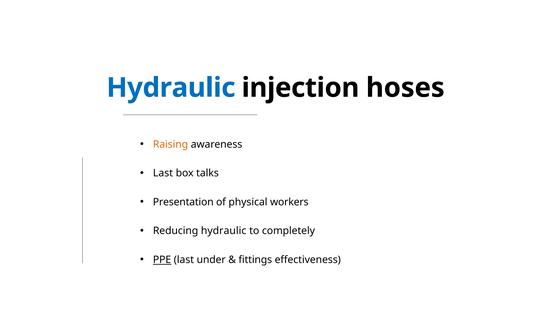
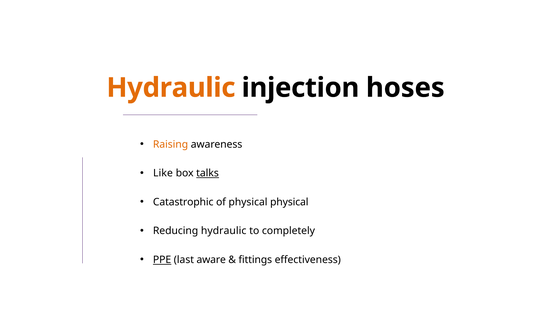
Hydraulic colour: blue -> orange (171, 88)
Last: Last -> Like (163, 173)
talks underline: none -> present (208, 173)
Presentation: Presentation -> Catastrophic (183, 202)
physical workers: workers -> physical (289, 202)
under: under -> aware (211, 260)
